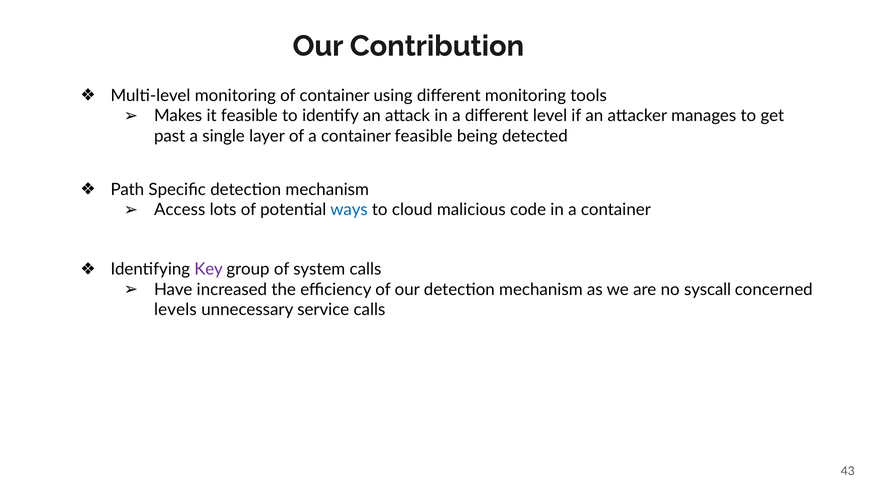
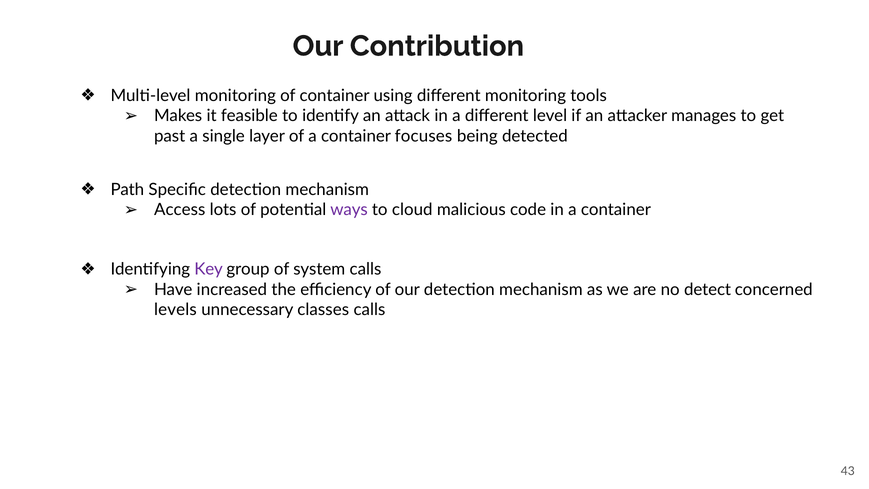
container feasible: feasible -> focuses (424, 136)
ways colour: blue -> purple (349, 210)
syscall: syscall -> detect (708, 290)
service: service -> classes (323, 310)
